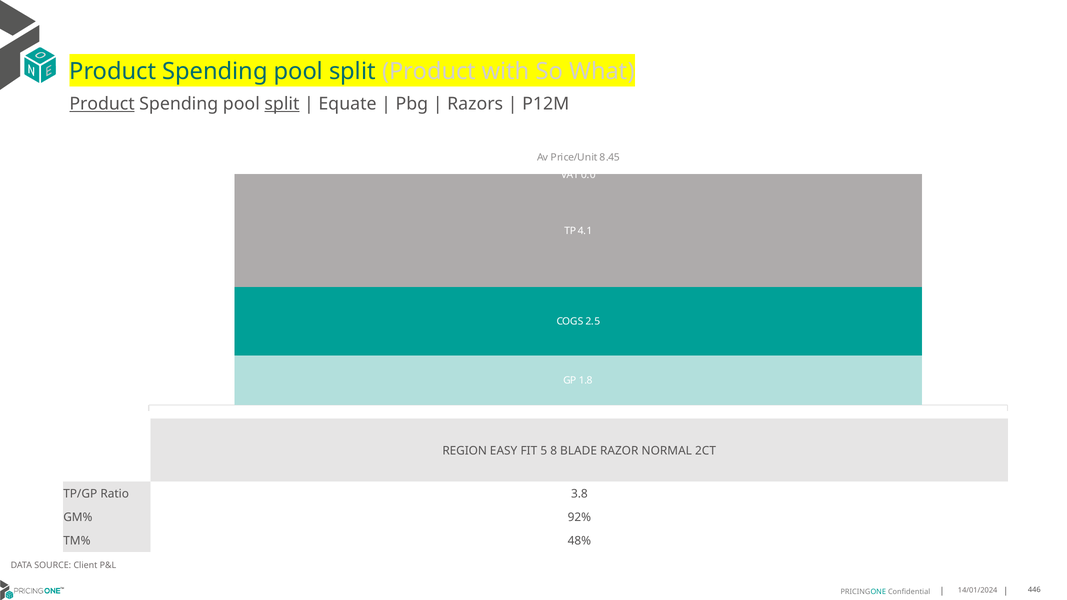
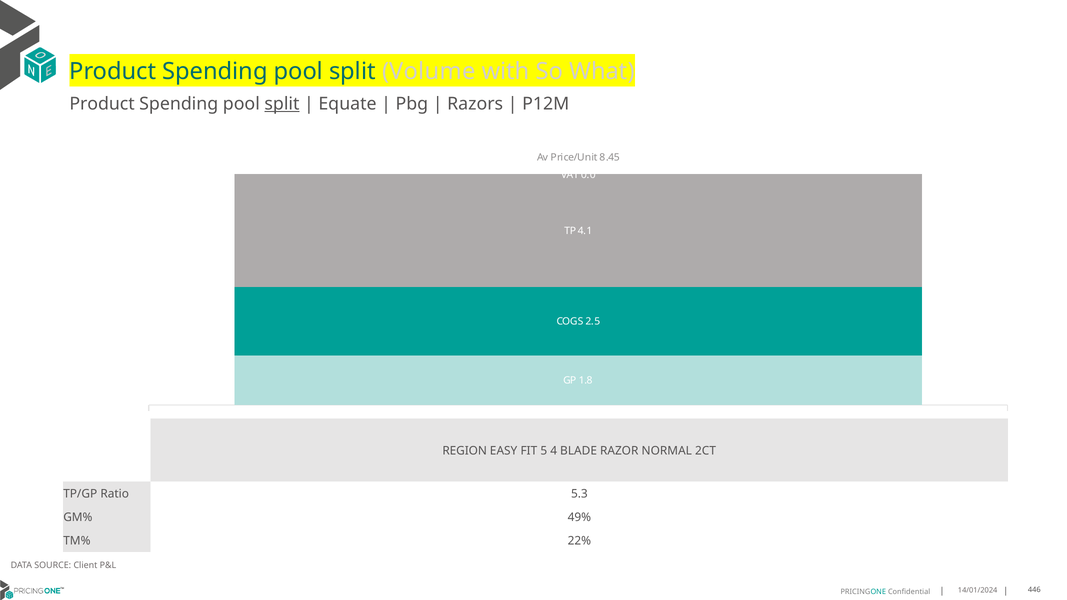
split Product: Product -> Volume (429, 72)
Product underline: present -> none (102, 104)
8: 8 -> 4 (554, 451)
3.8: 3.8 -> 5.3 (579, 494)
92%: 92% -> 49% (579, 518)
48%: 48% -> 22% (579, 541)
